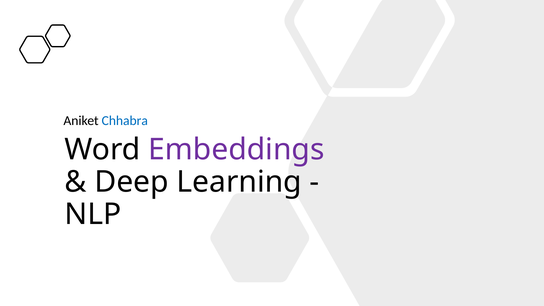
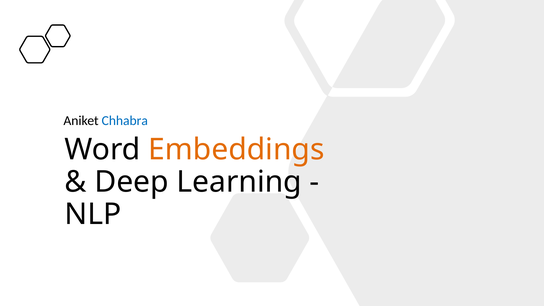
Embeddings colour: purple -> orange (236, 150)
